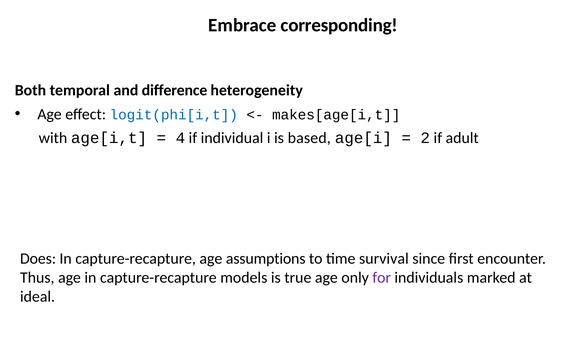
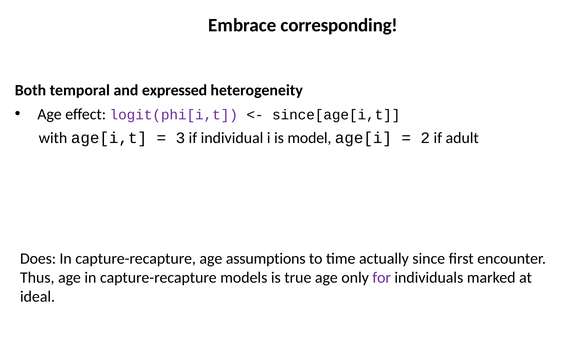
difference: difference -> expressed (175, 90)
logit(phi[i,t colour: blue -> purple (174, 115)
makes[age[i,t: makes[age[i,t -> since[age[i,t (336, 115)
4: 4 -> 3 (180, 138)
based: based -> model (309, 138)
survival: survival -> actually (384, 259)
